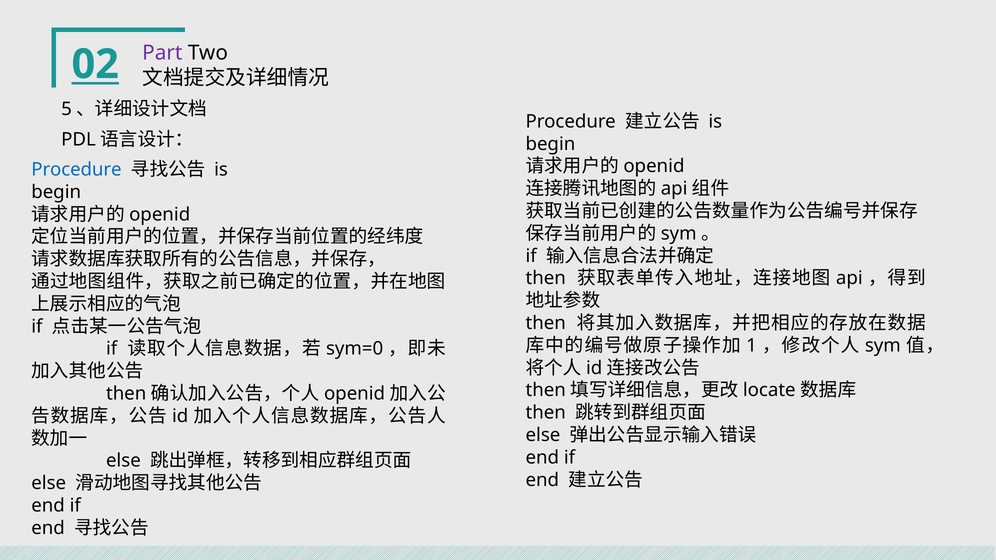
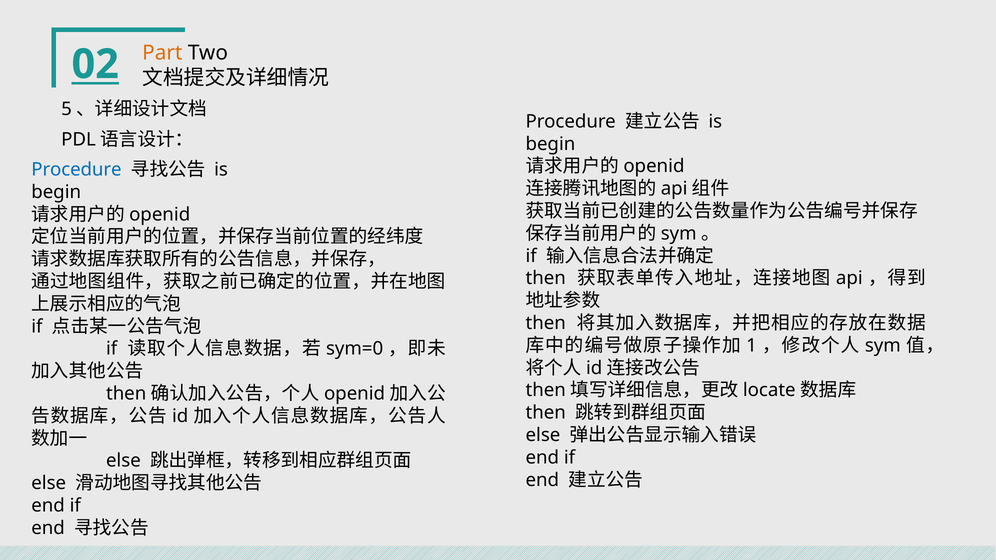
Part colour: purple -> orange (162, 53)
